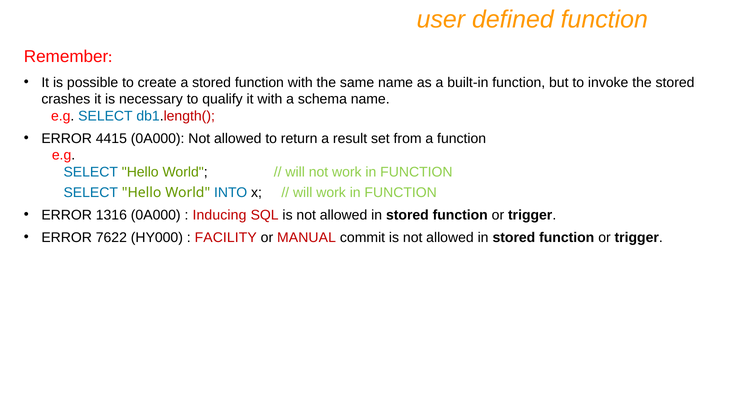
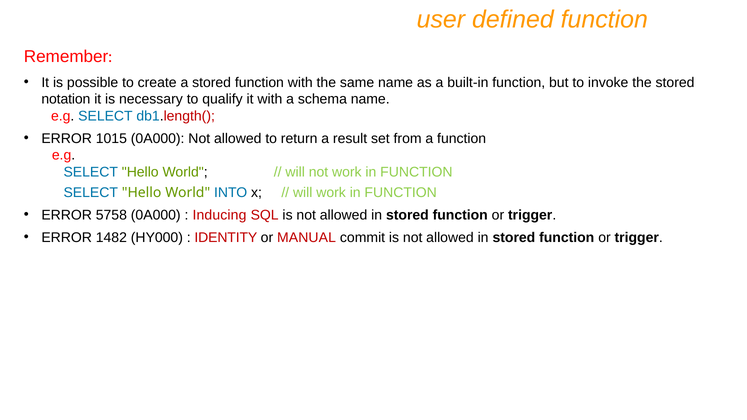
crashes: crashes -> notation (66, 99)
4415: 4415 -> 1015 (111, 139)
1316: 1316 -> 5758 (111, 215)
7622: 7622 -> 1482 (111, 238)
FACILITY: FACILITY -> IDENTITY (226, 238)
